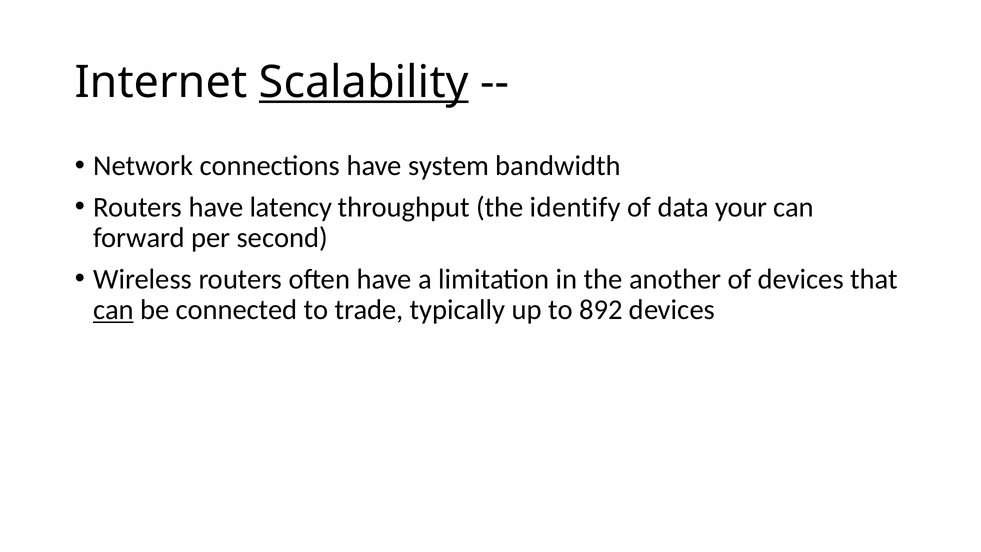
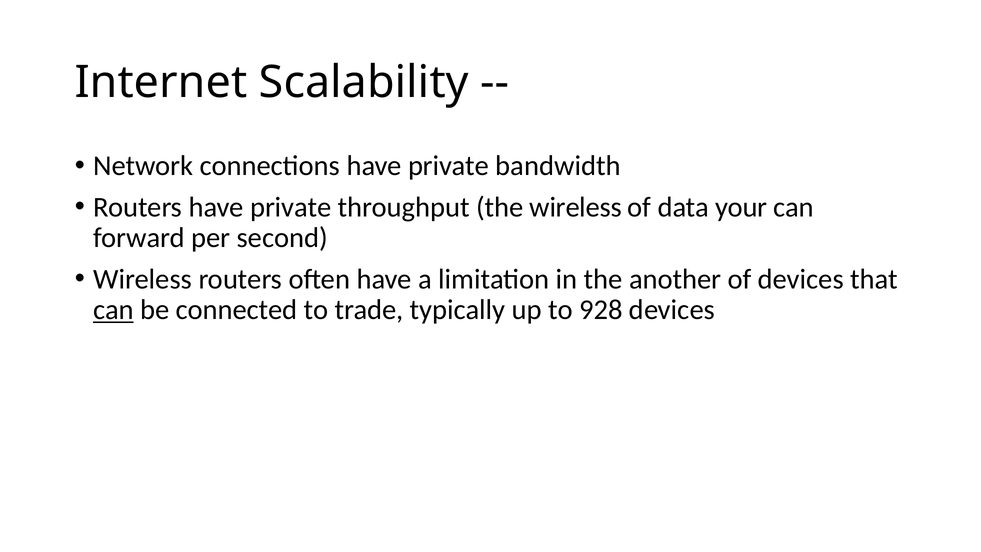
Scalability underline: present -> none (364, 82)
connections have system: system -> private (449, 166)
Routers have latency: latency -> private (291, 207)
the identify: identify -> wireless (576, 207)
892: 892 -> 928 (601, 310)
